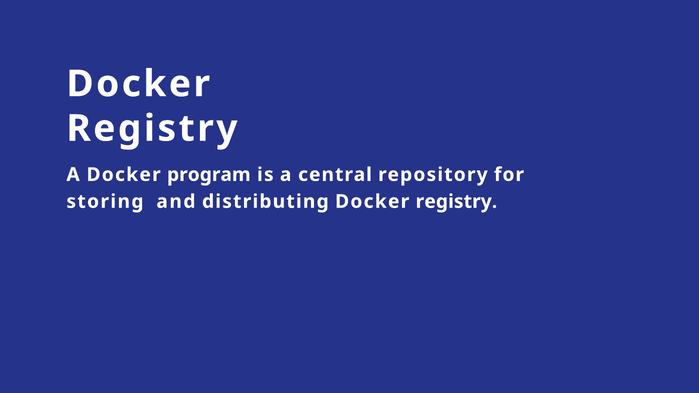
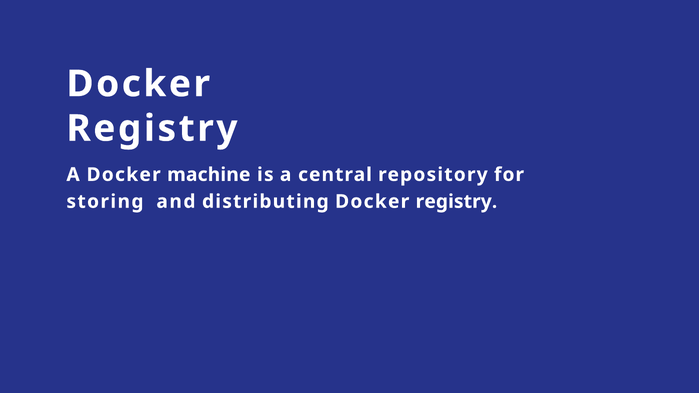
program: program -> machine (209, 175)
